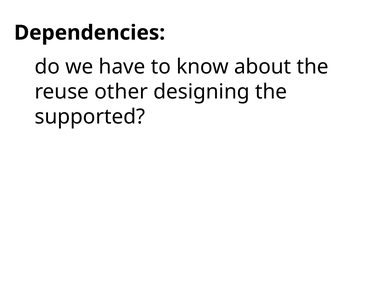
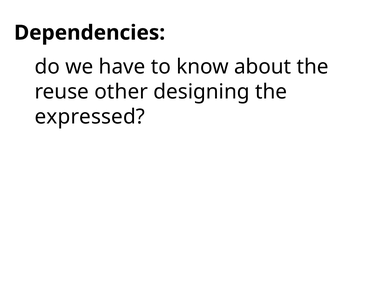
supported: supported -> expressed (90, 117)
